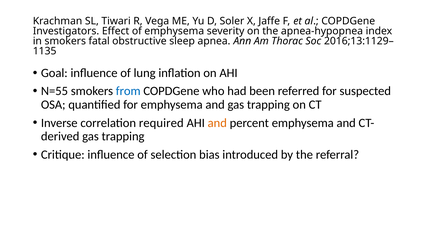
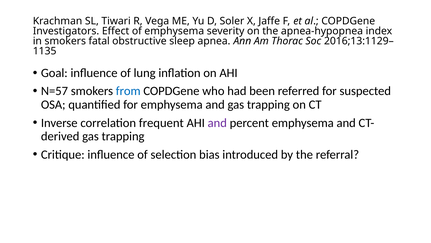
N=55: N=55 -> N=57 (54, 91)
required: required -> frequent (161, 123)
and colour: orange -> purple (217, 123)
